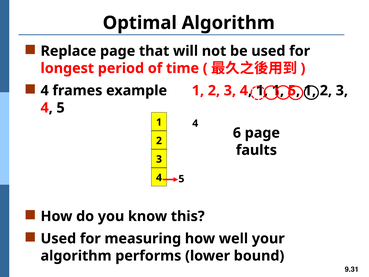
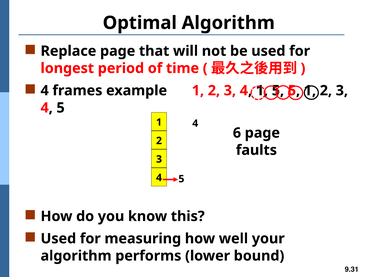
1 1: 1 -> 5 (278, 90)
